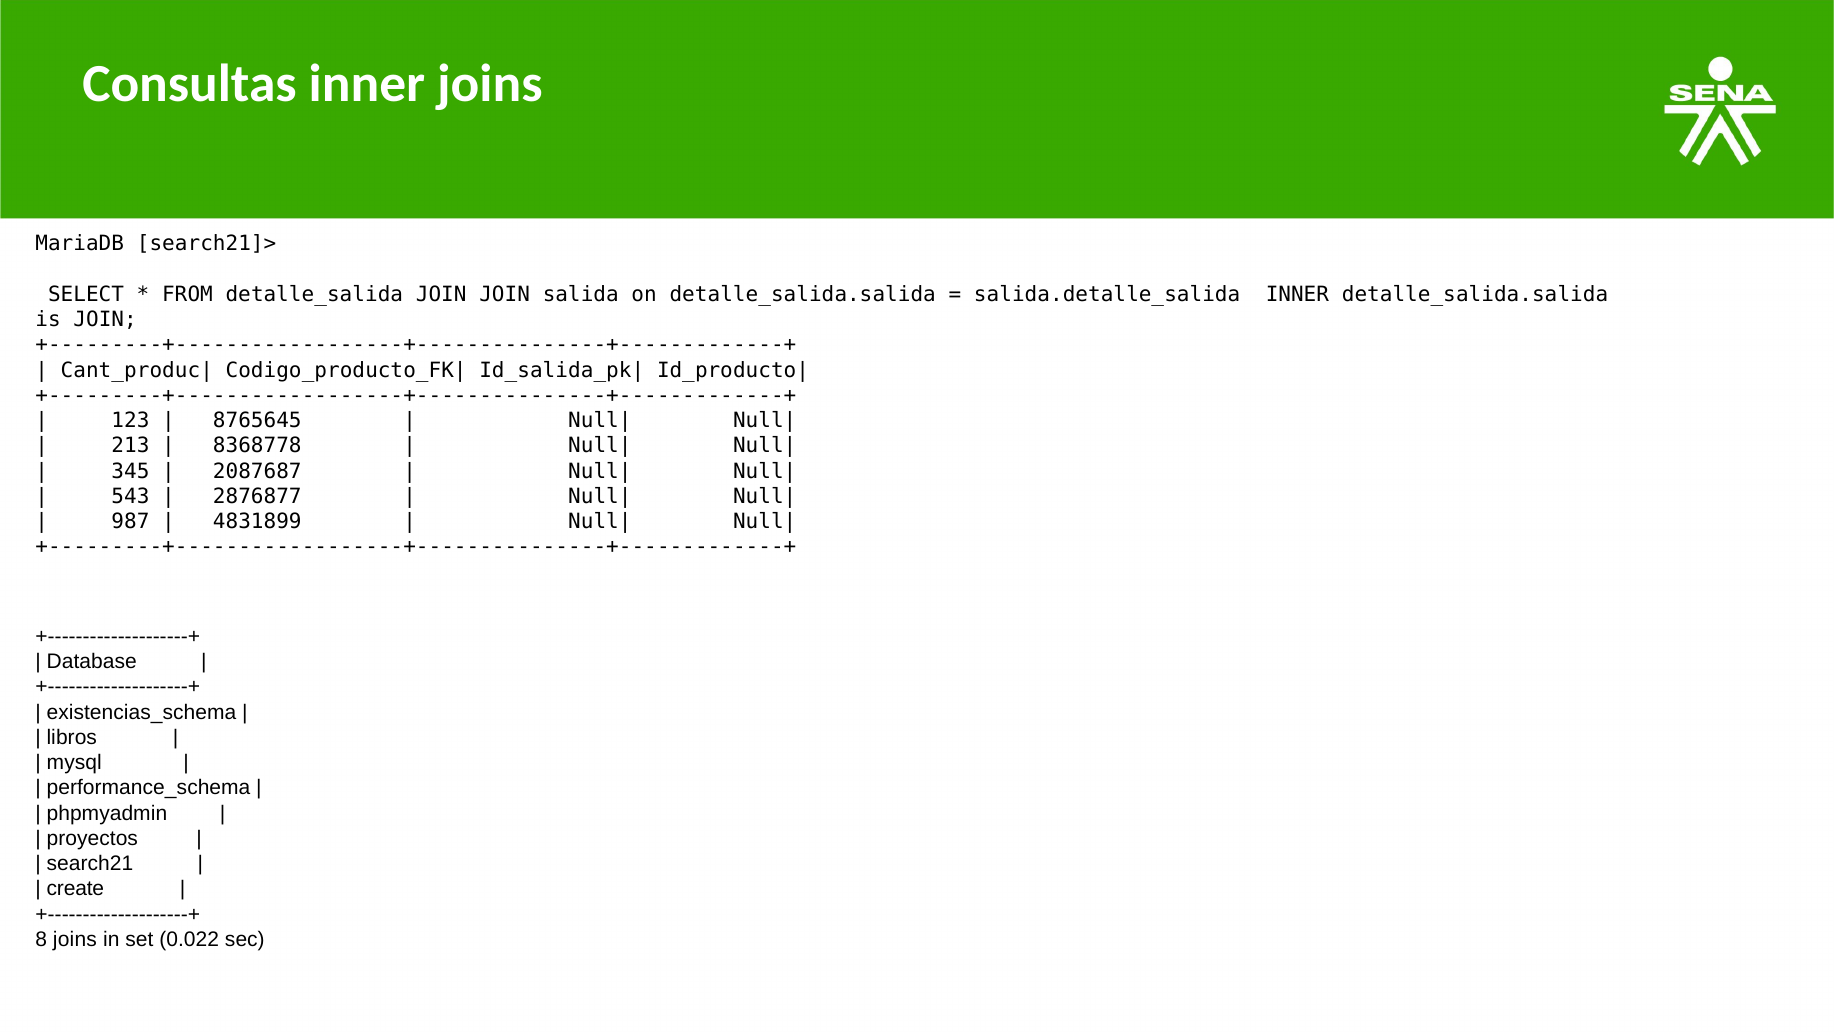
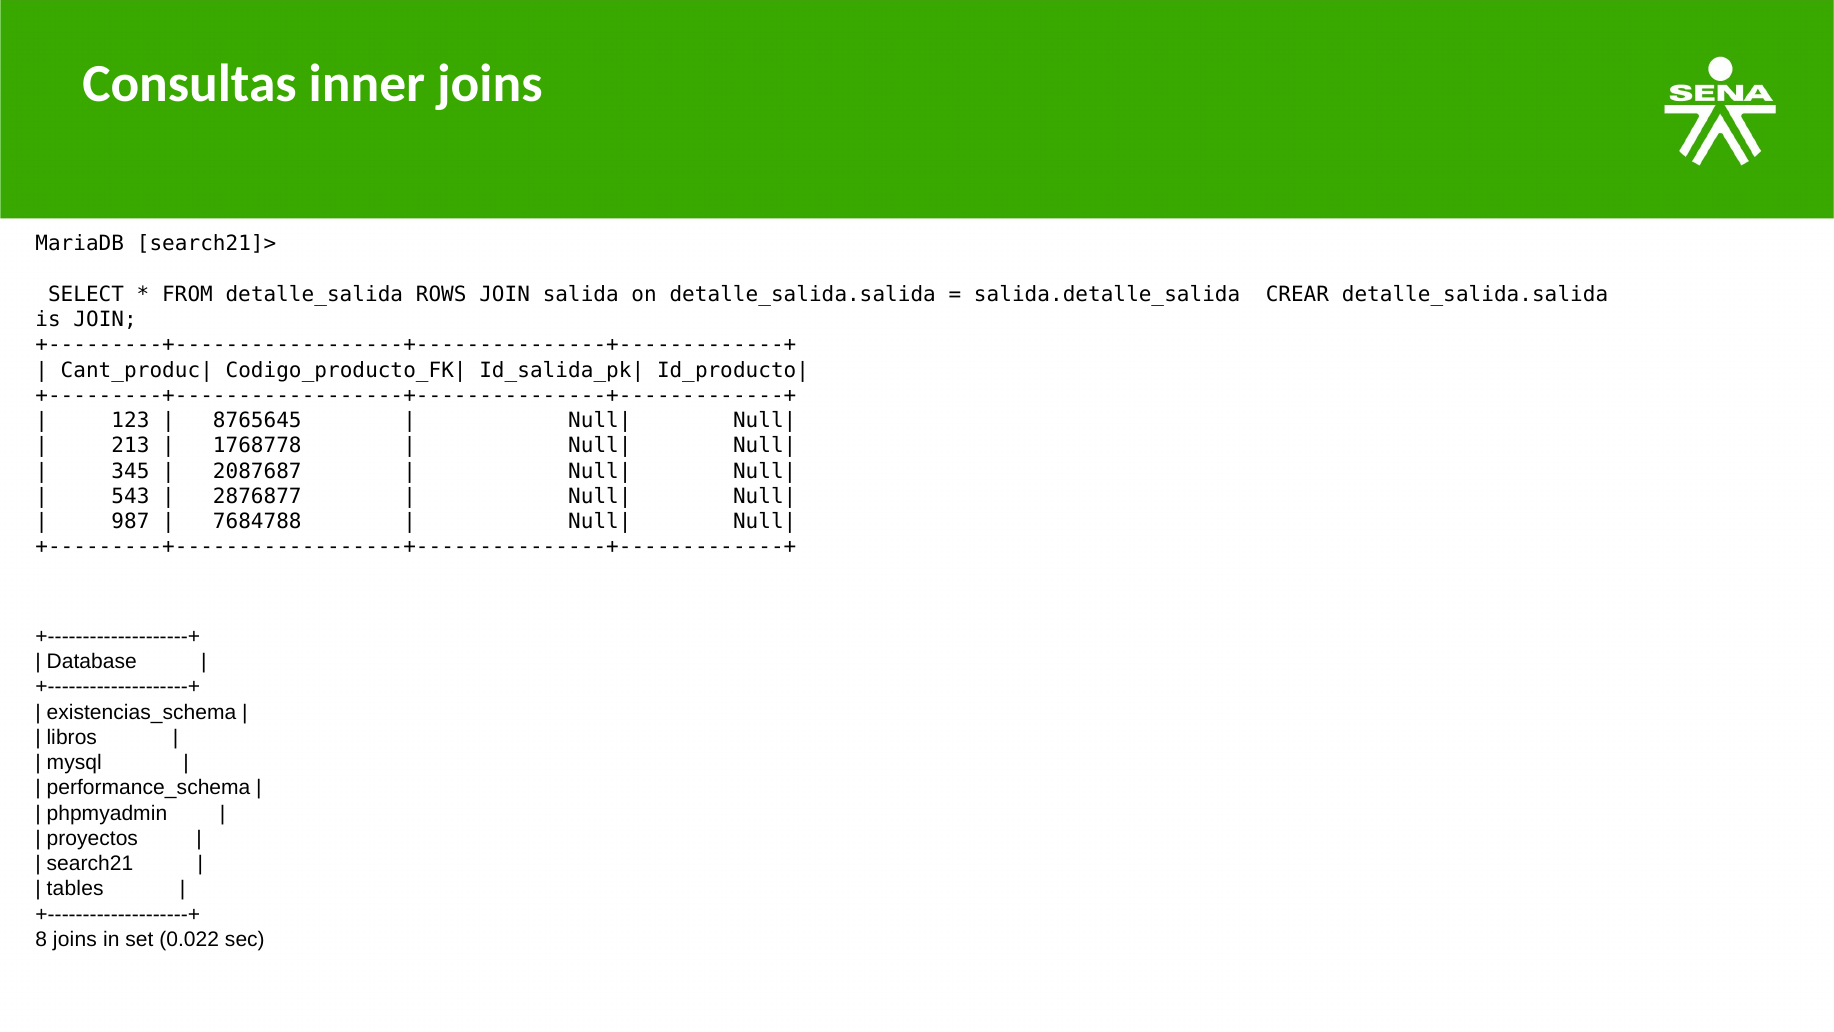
detalle_salida JOIN: JOIN -> ROWS (441, 294)
salida.detalle_salida INNER: INNER -> CREAR (1297, 294)
8368778: 8368778 -> 1768778 (257, 446)
4831899: 4831899 -> 7684788 (257, 522)
create: create -> tables (75, 889)
